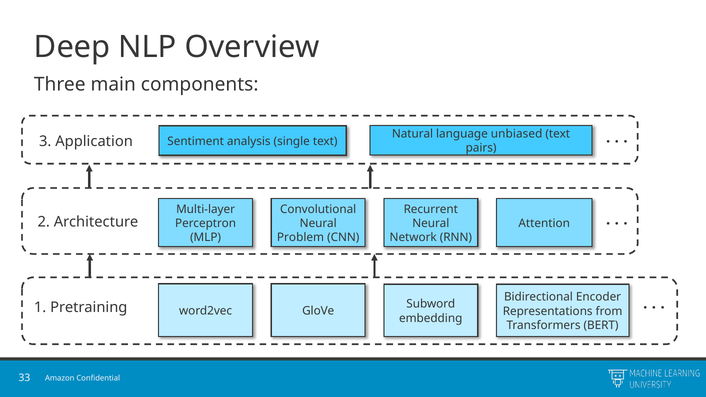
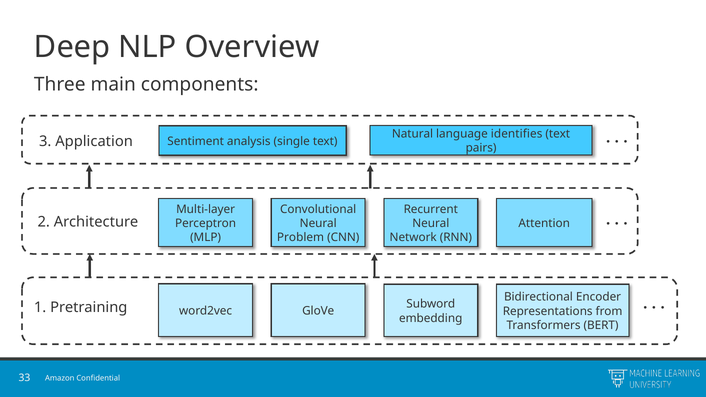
unbiased: unbiased -> identifies (517, 134)
